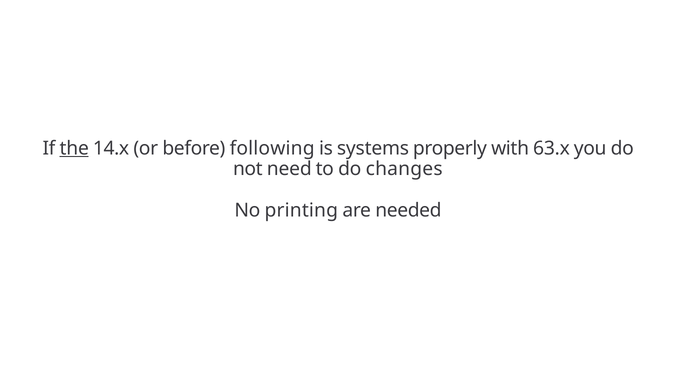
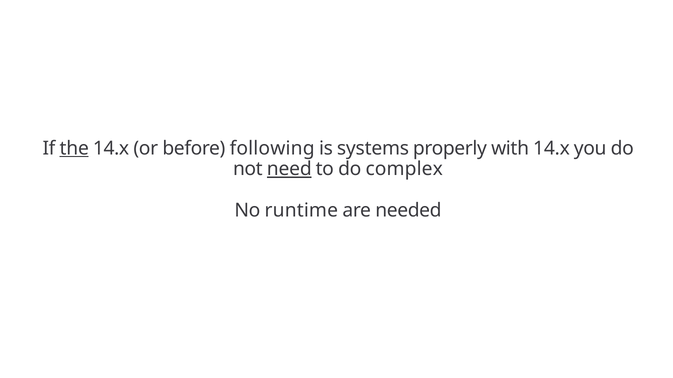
with 63.x: 63.x -> 14.x (551, 148)
need underline: none -> present (289, 169)
changes: changes -> complex (404, 169)
printing: printing -> runtime (301, 211)
